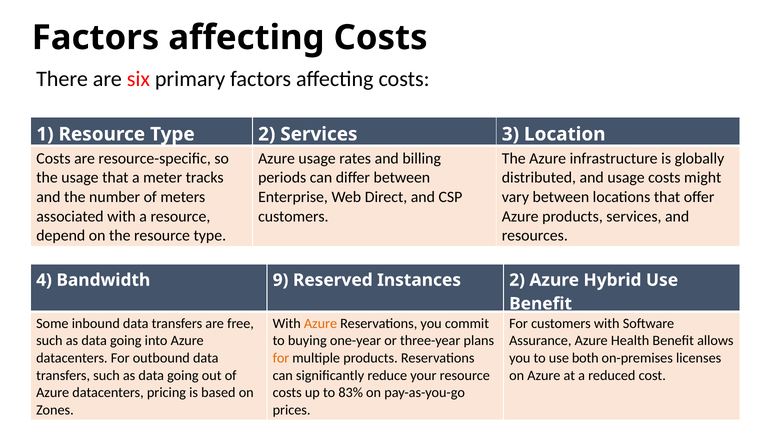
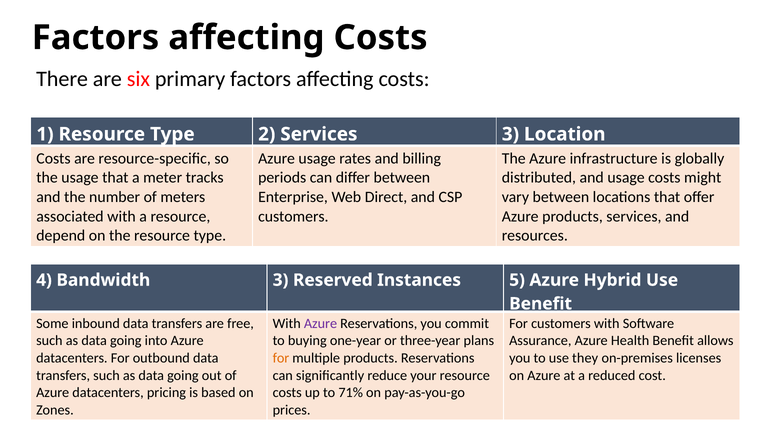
Bandwidth 9: 9 -> 3 (281, 280)
Instances 2: 2 -> 5 (517, 280)
Azure colour: orange -> purple (321, 324)
both: both -> they (585, 358)
83%: 83% -> 71% (351, 393)
